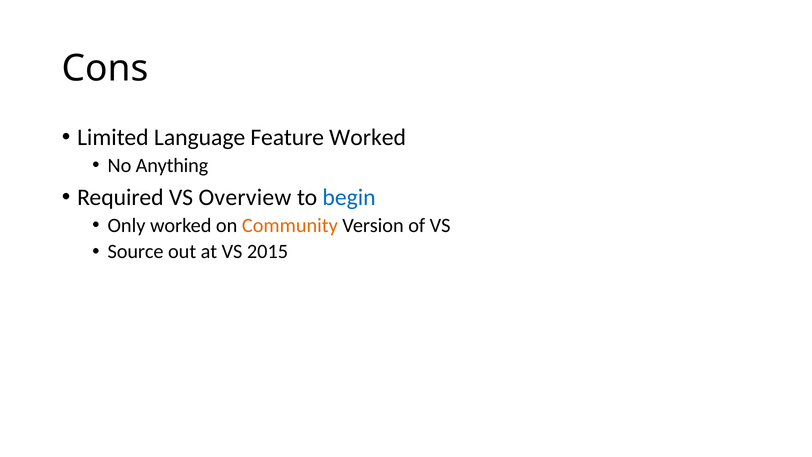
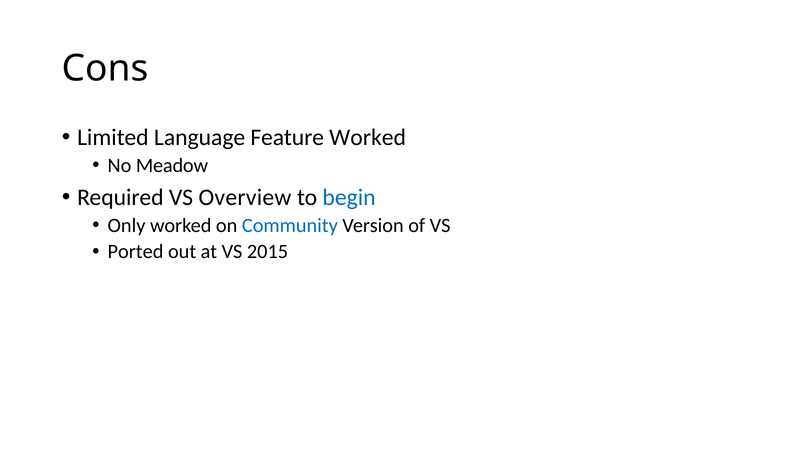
Anything: Anything -> Meadow (172, 165)
Community colour: orange -> blue (290, 225)
Source: Source -> Ported (135, 252)
